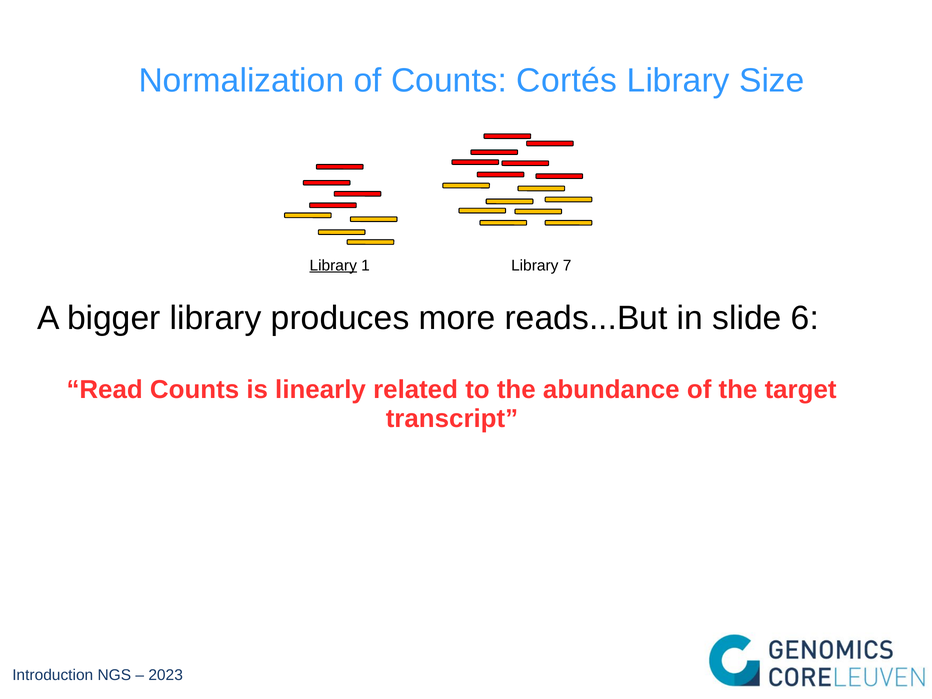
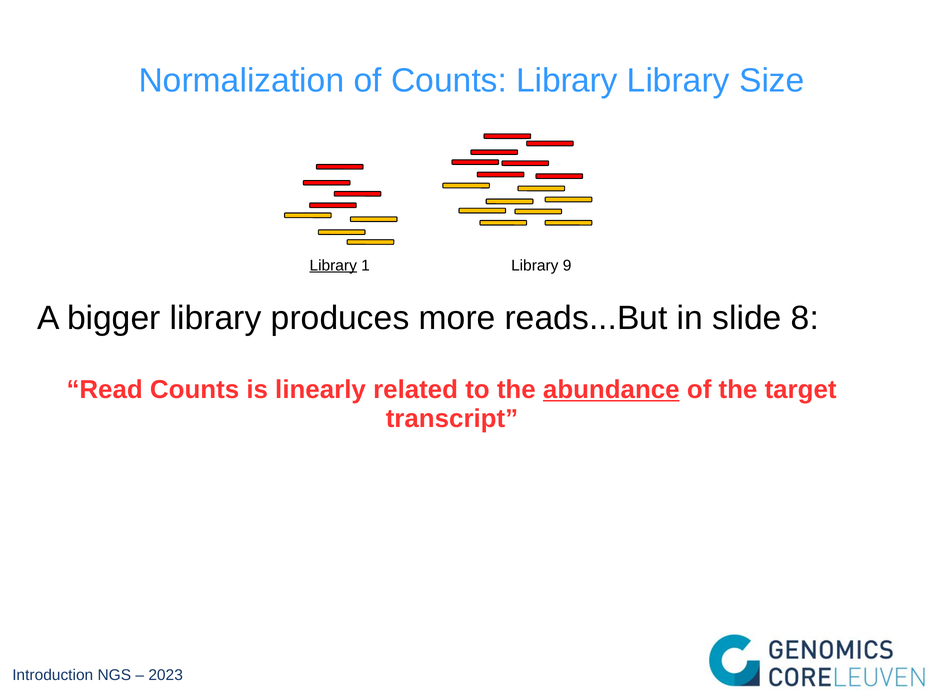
Counts Cortés: Cortés -> Library (567, 81)
7: 7 -> 9 (567, 265)
6: 6 -> 8 (805, 318)
abundance underline: none -> present (611, 389)
